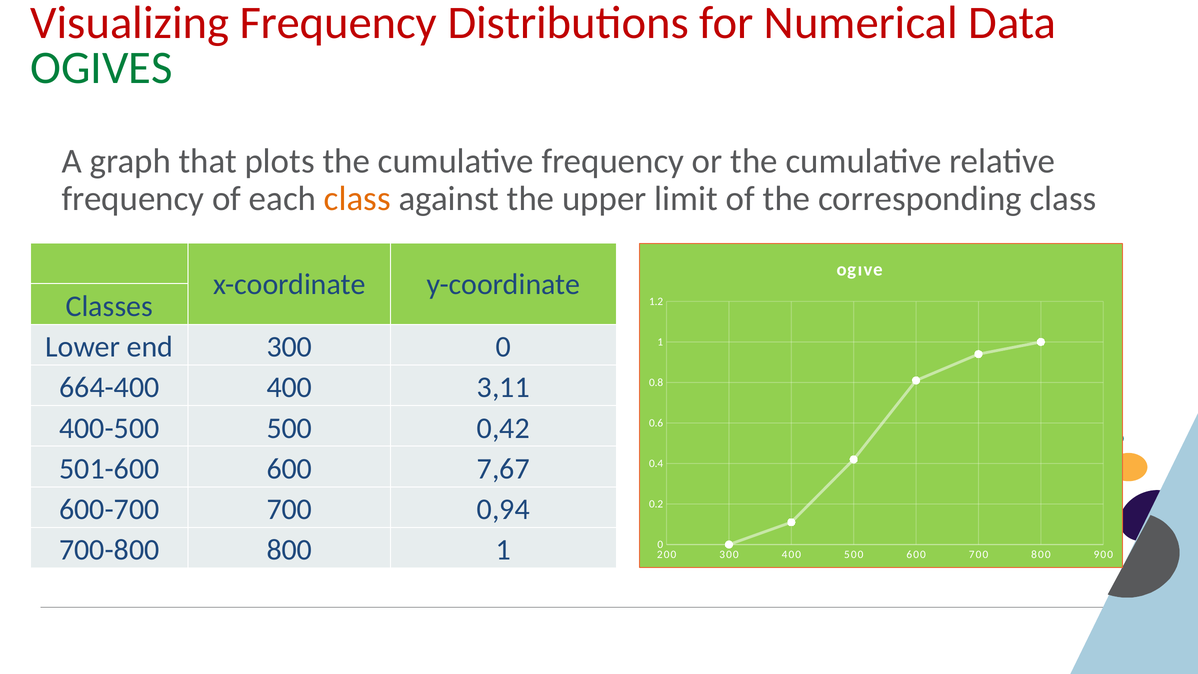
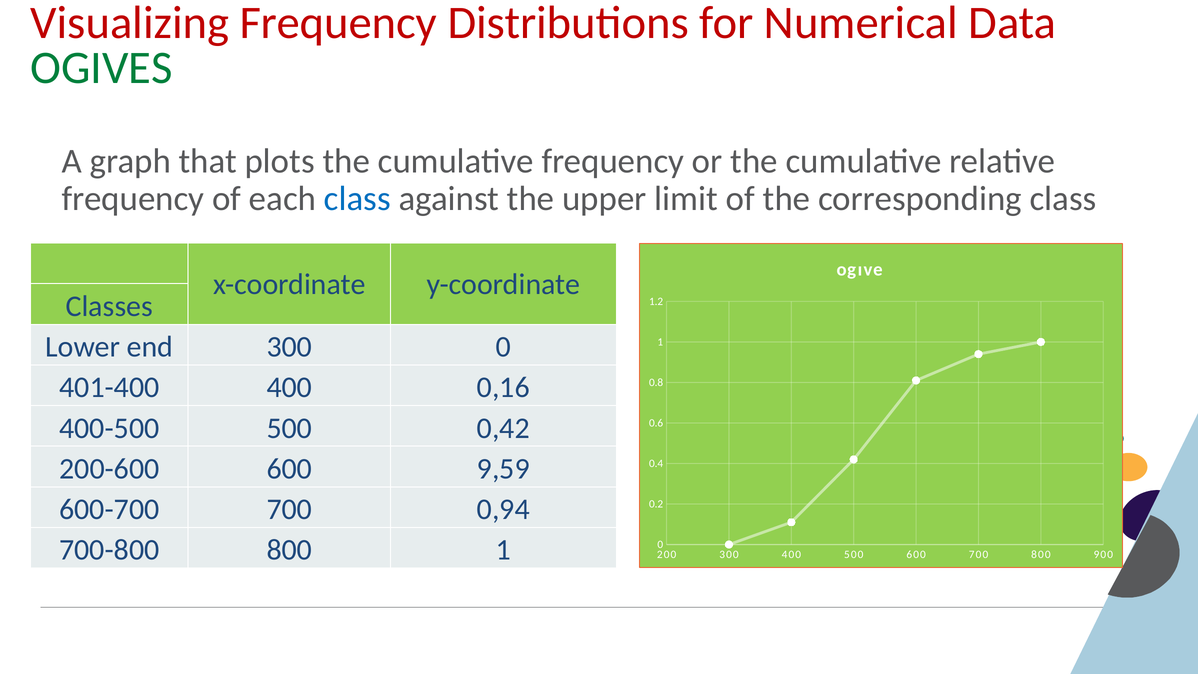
class colour: orange -> blue (357, 199)
664-400: 664-400 -> 401-400 (109, 388)
3,11: 3,11 -> 0,16 (503, 388)
501-600: 501-600 -> 200-600 (109, 469)
7,67: 7,67 -> 9,59 (503, 469)
